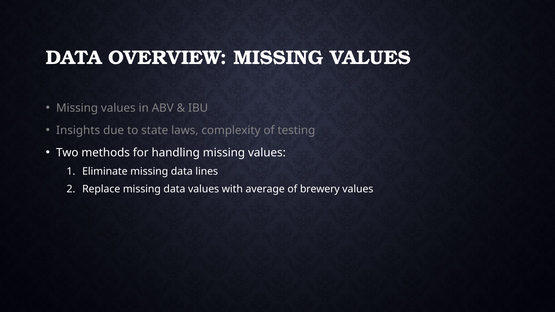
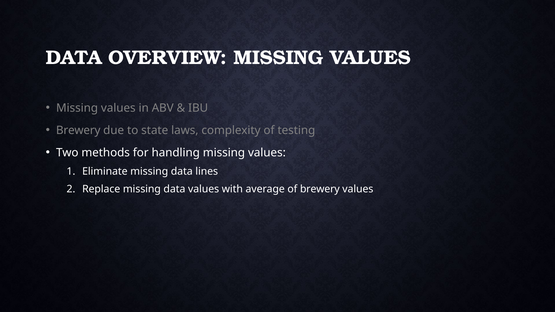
Insights: Insights -> Brewery (78, 130)
